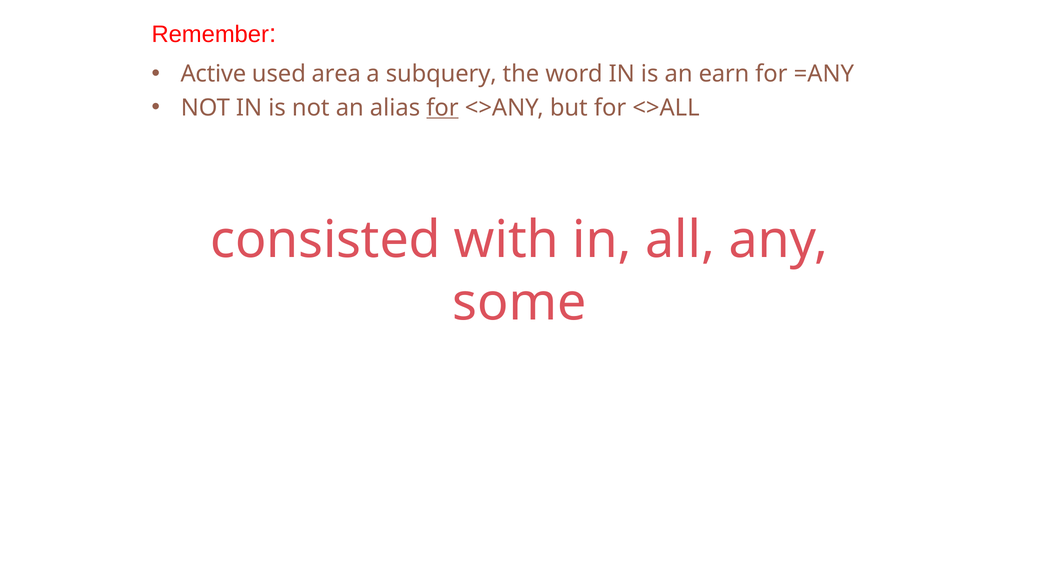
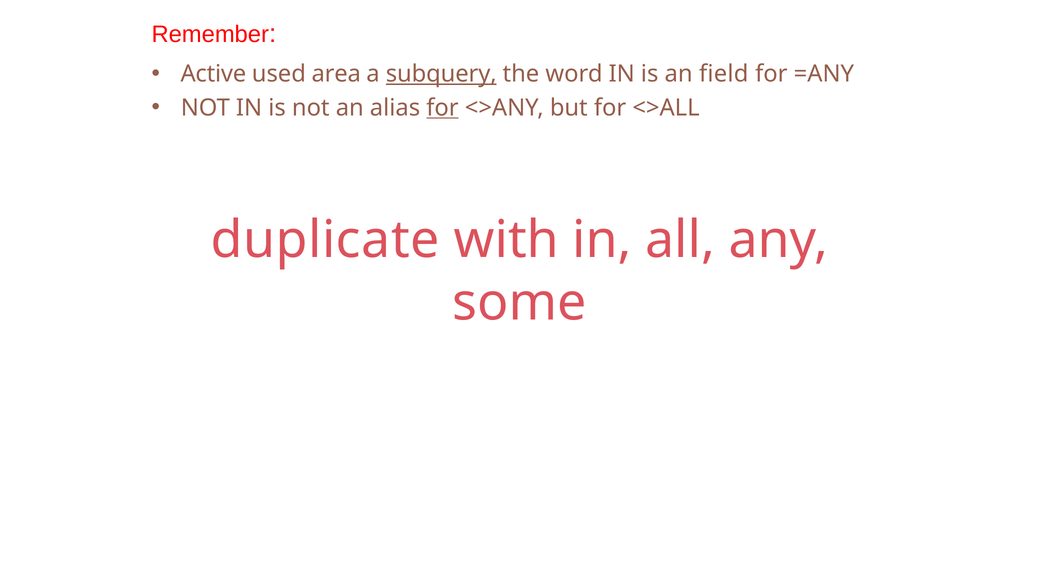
subquery underline: none -> present (441, 74)
earn: earn -> field (724, 74)
consisted: consisted -> duplicate (325, 240)
